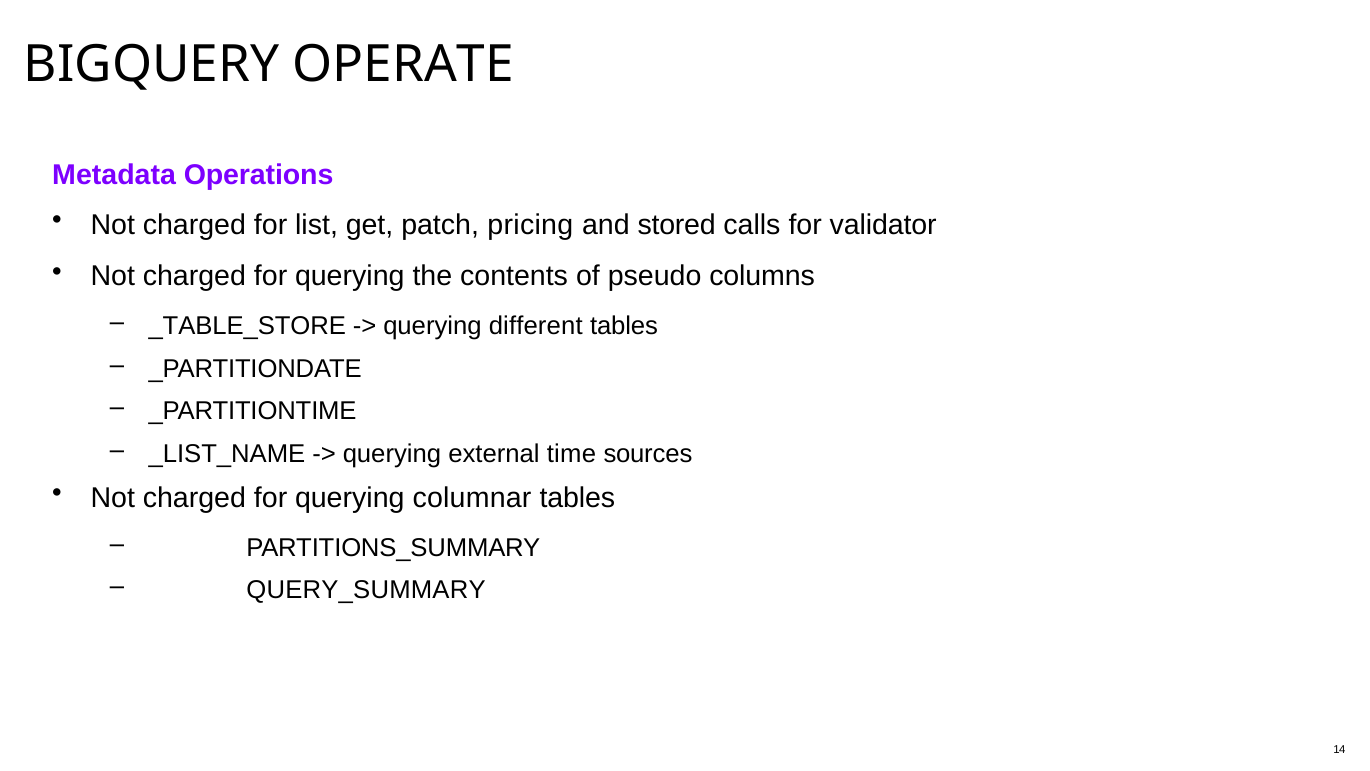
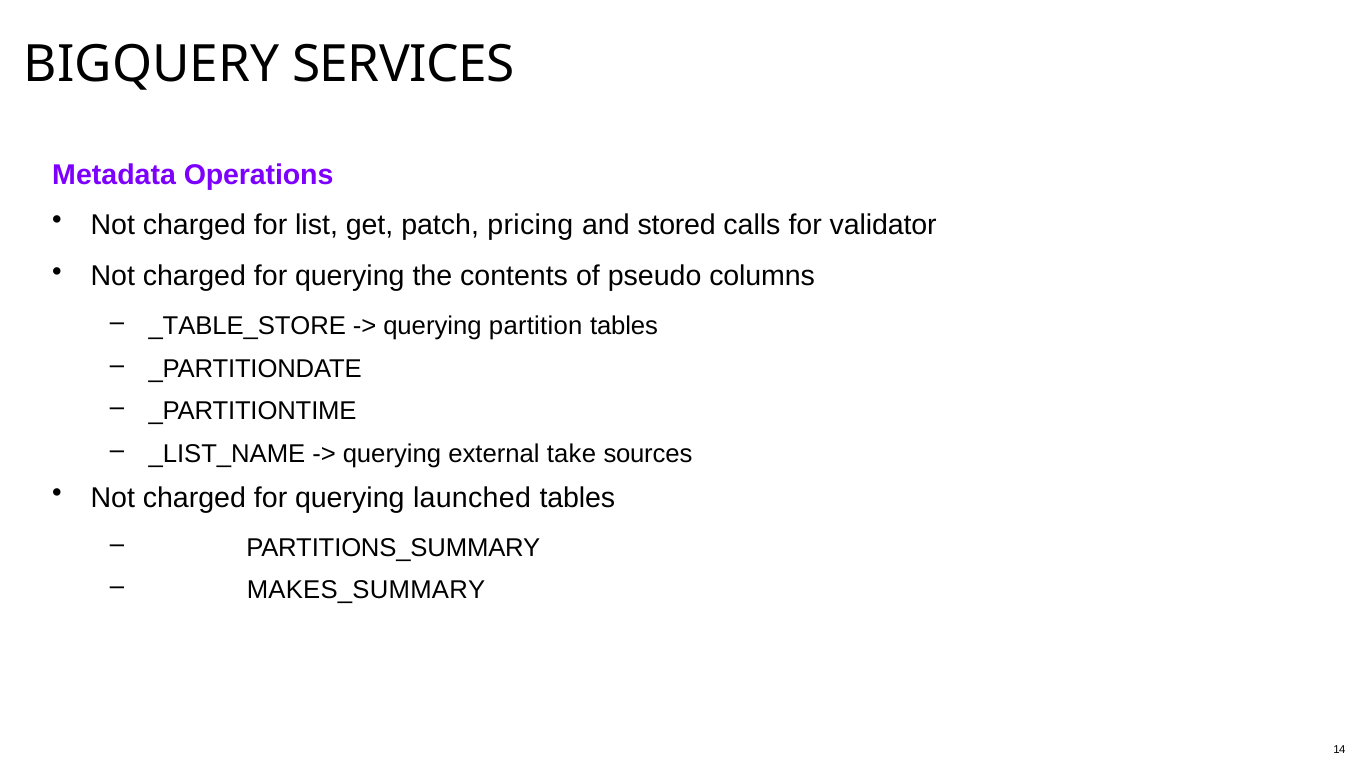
OPERATE: OPERATE -> SERVICES (404, 64)
different: different -> partition (536, 326)
time: time -> take (571, 454)
columnar: columnar -> launched (472, 498)
QUERY_SUMMARY: QUERY_SUMMARY -> MAKES_SUMMARY (366, 590)
